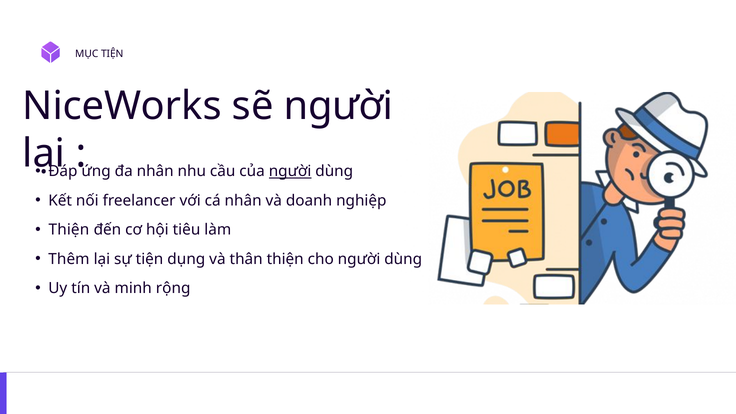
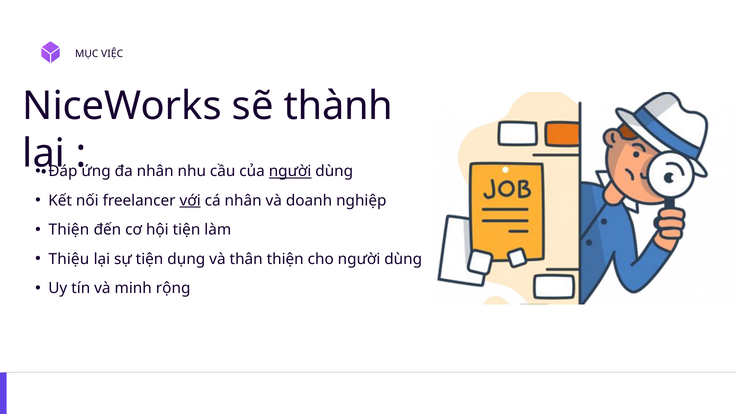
MỤC TIỆN: TIỆN -> VIỆC (112, 54)
sẽ người: người -> thành (338, 106)
với underline: none -> present (190, 201)
hội tiêu: tiêu -> tiện (187, 230)
Thêm: Thêm -> Thiệu (69, 259)
